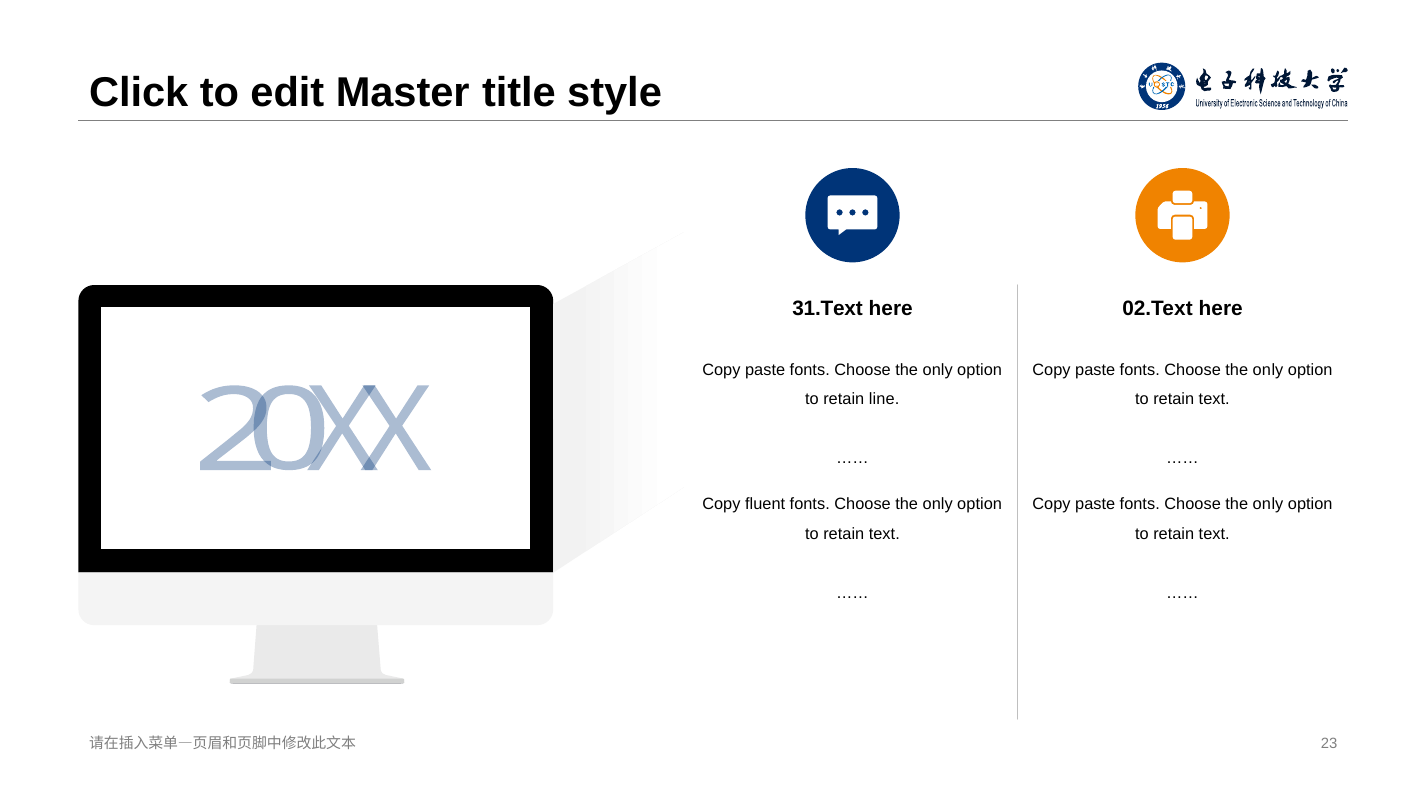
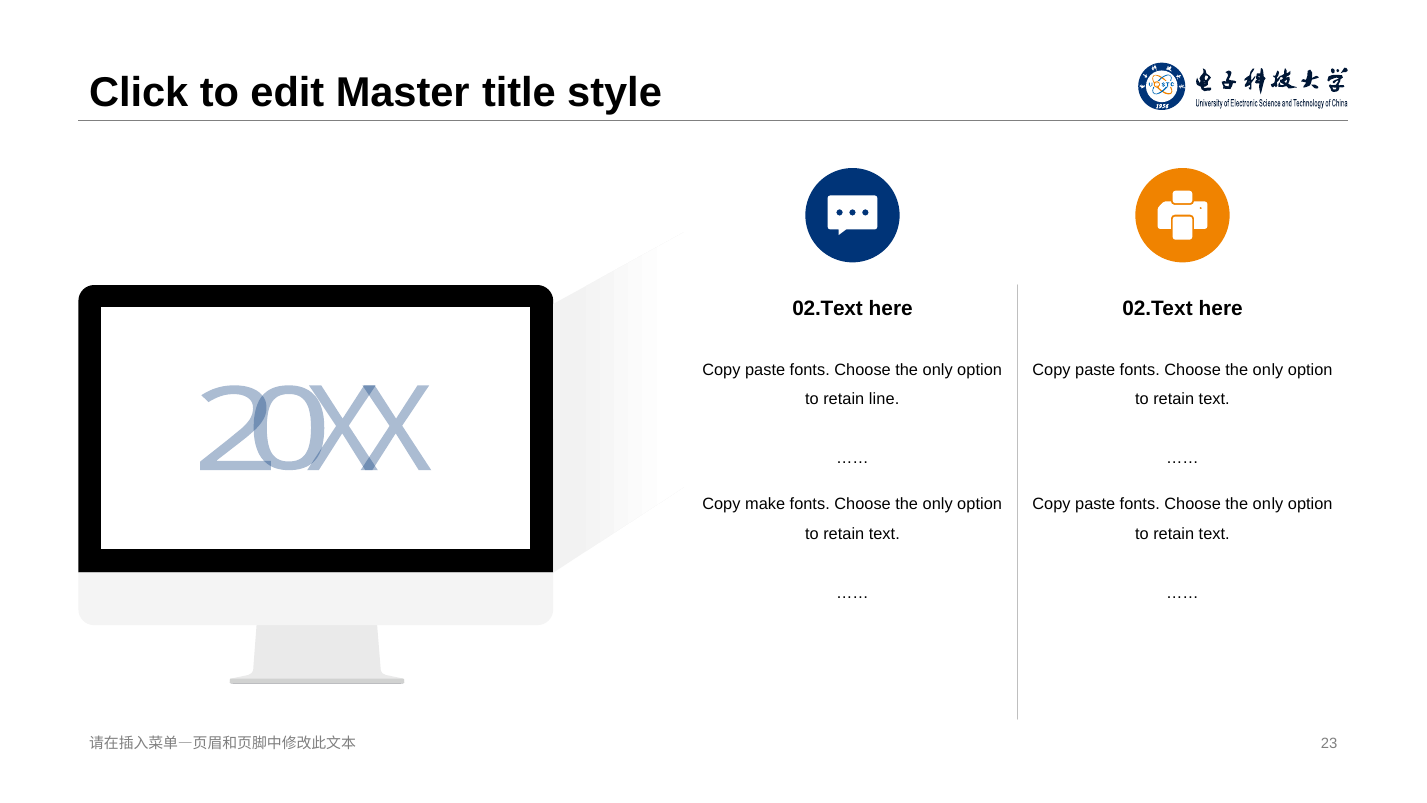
31.Text: 31.Text -> 02.Text (828, 309)
fluent: fluent -> make (765, 504)
